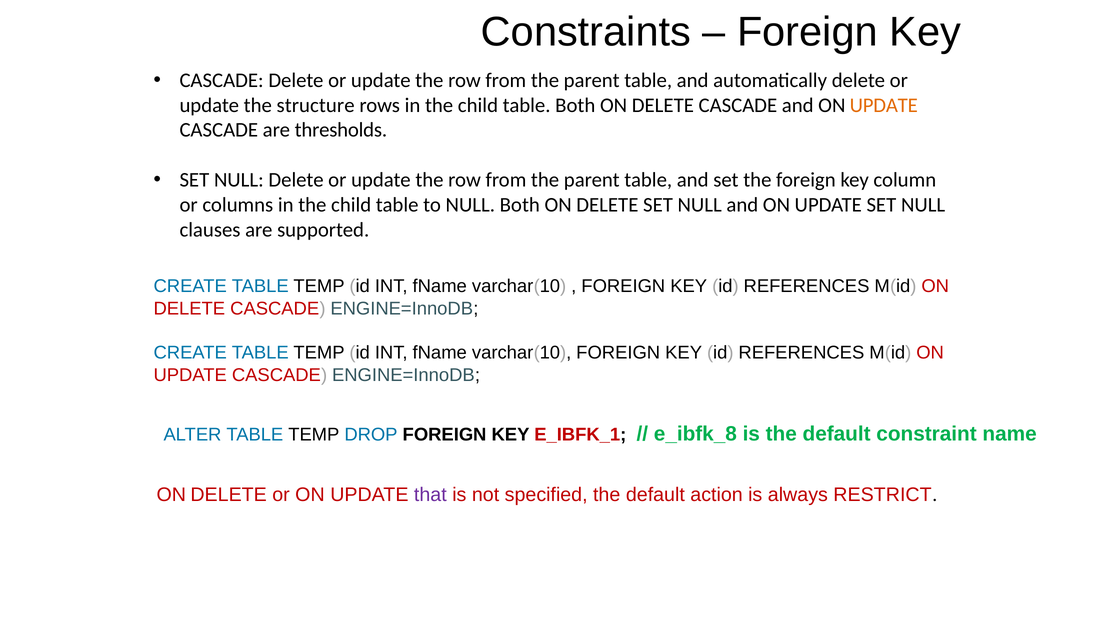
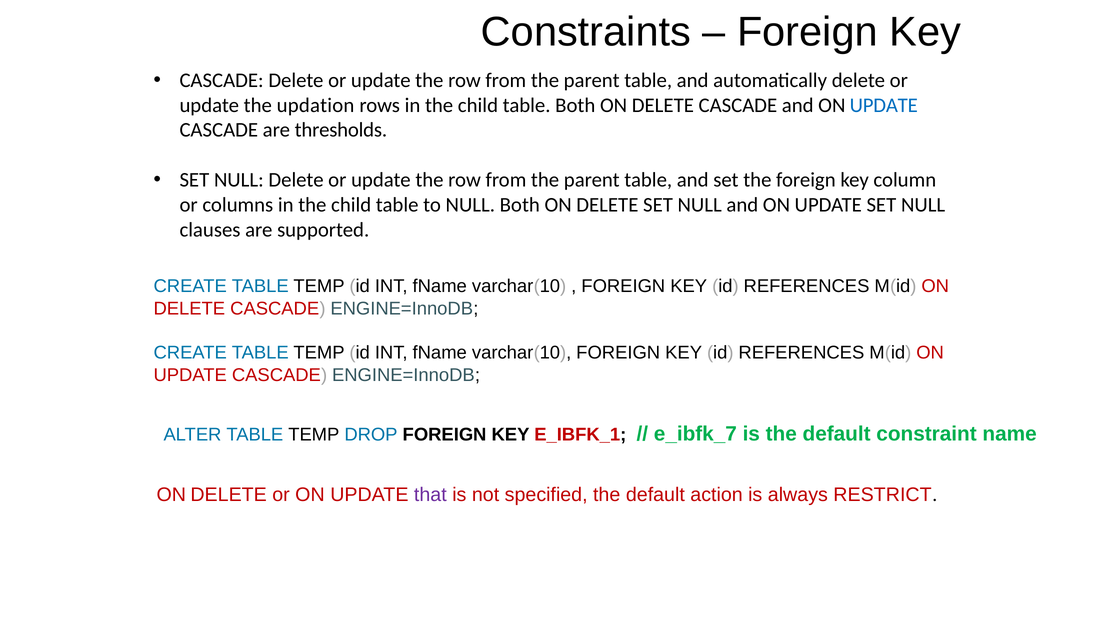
structure: structure -> updation (316, 105)
UPDATE colour: orange -> blue (884, 105)
e_ibfk_8: e_ibfk_8 -> e_ibfk_7 (695, 434)
